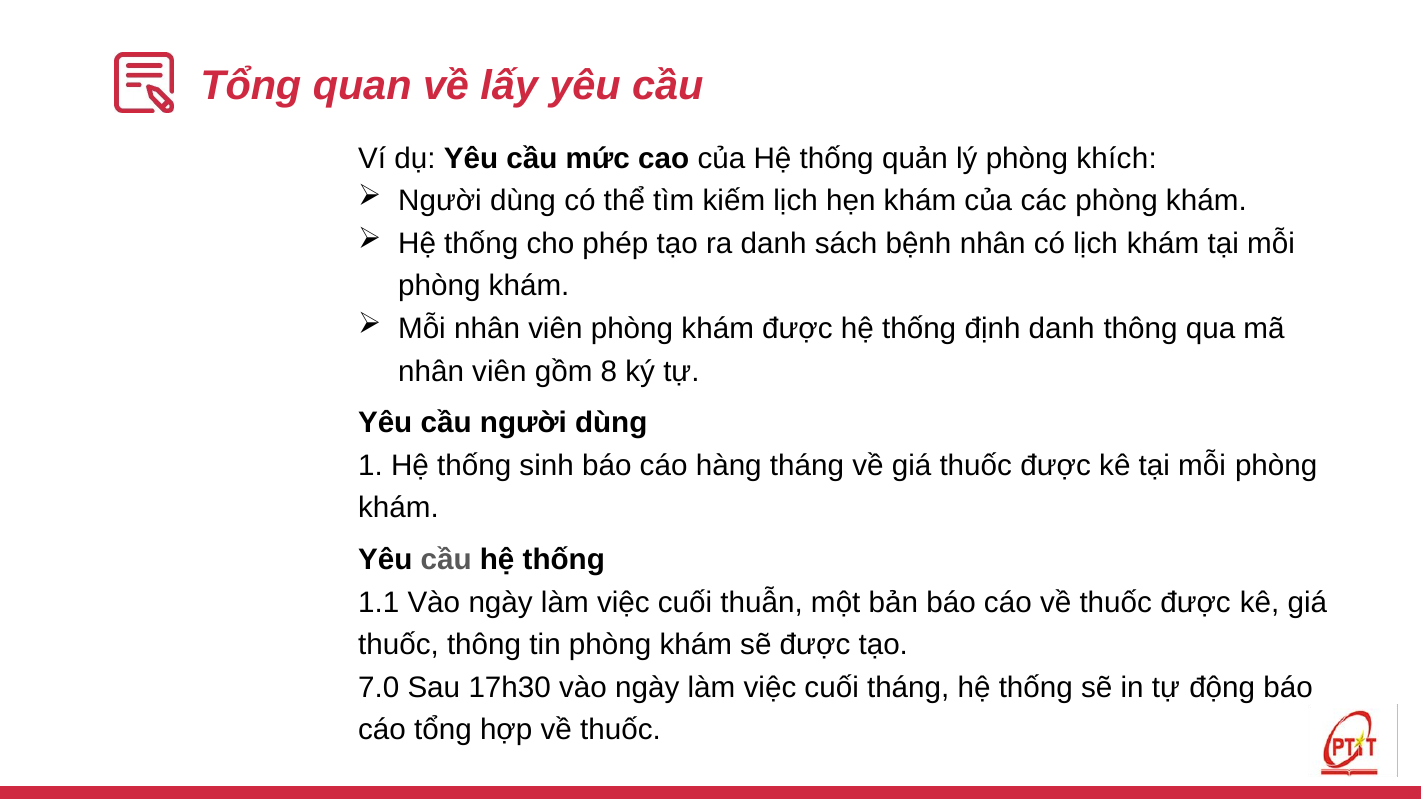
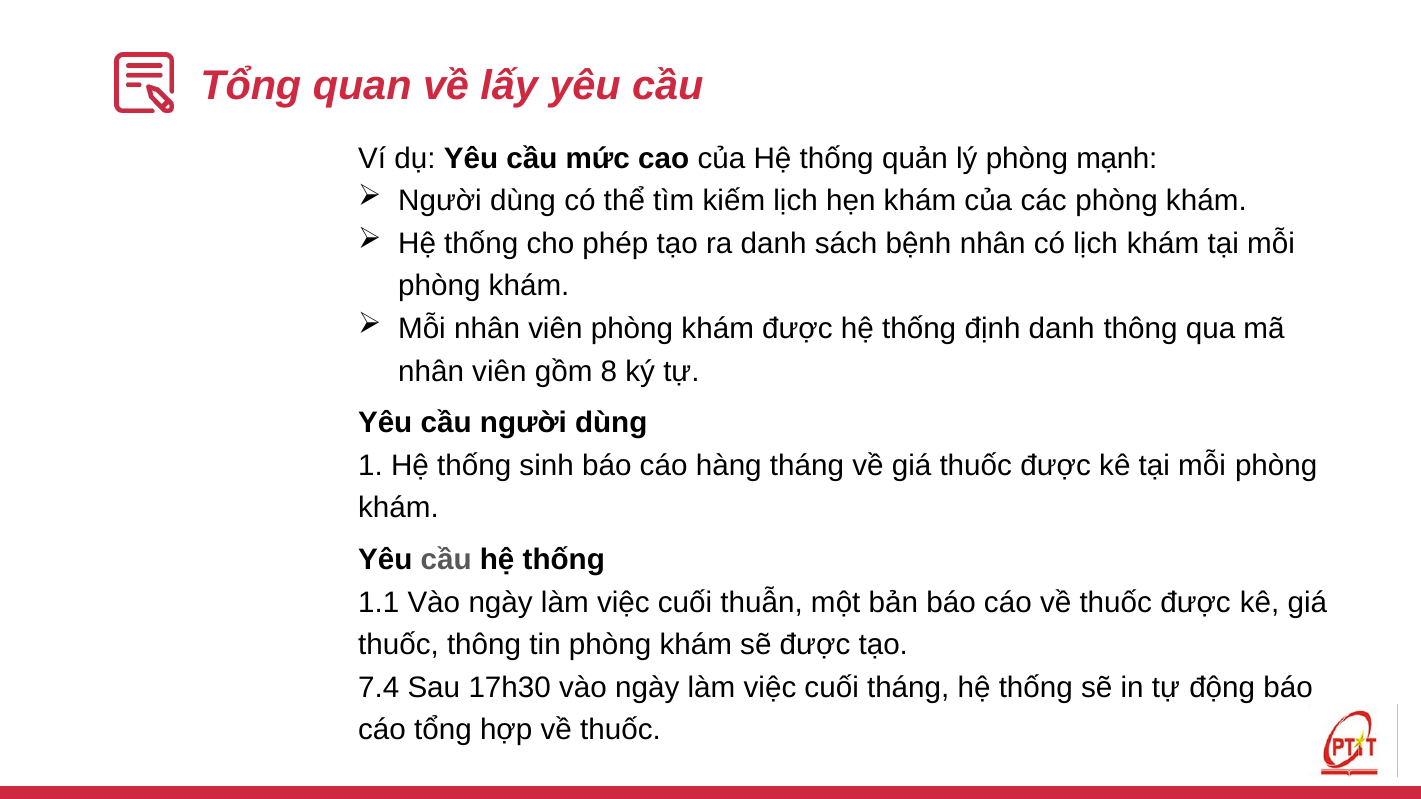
khích: khích -> mạnh (1117, 158)
7.0: 7.0 -> 7.4 (379, 688)
